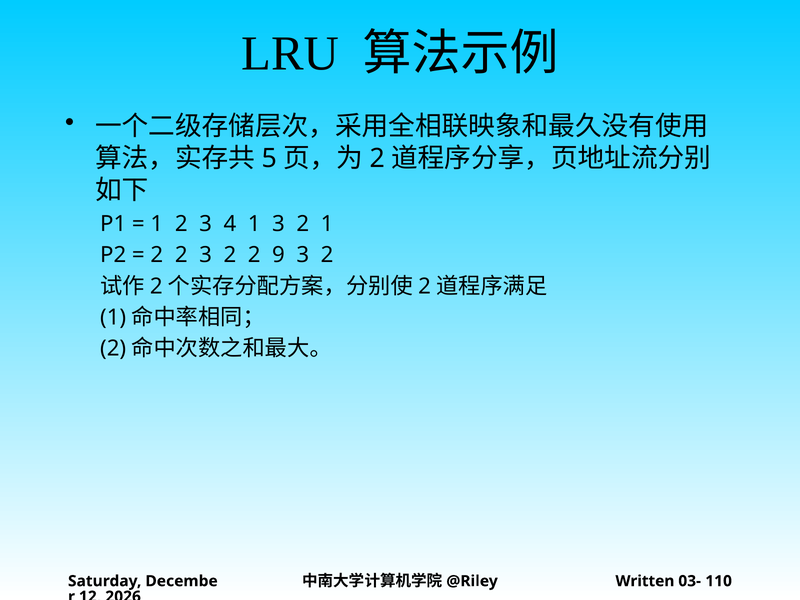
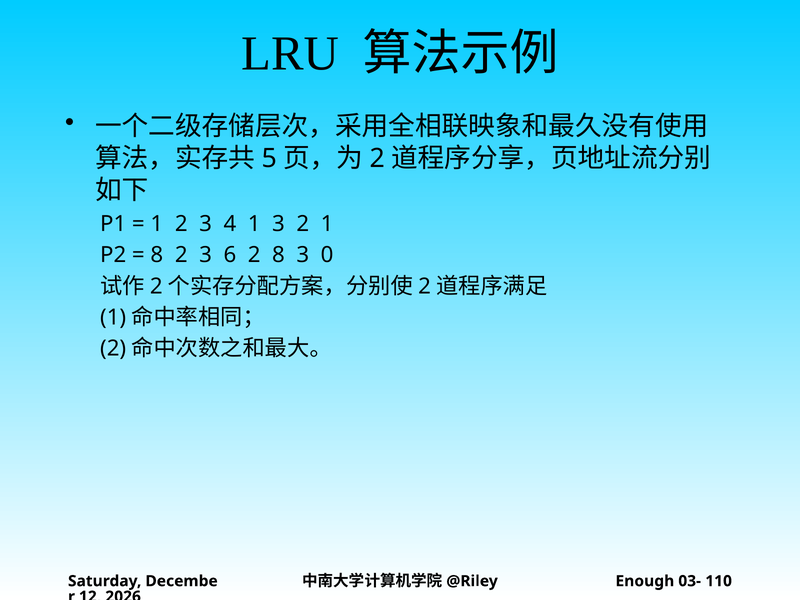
2: 2 -> 8 (157, 255)
2 3 2: 2 -> 6 (230, 255)
2 9: 9 -> 8 (278, 255)
2: 2 -> 0 (327, 255)
Written: Written -> Enough (645, 581)
